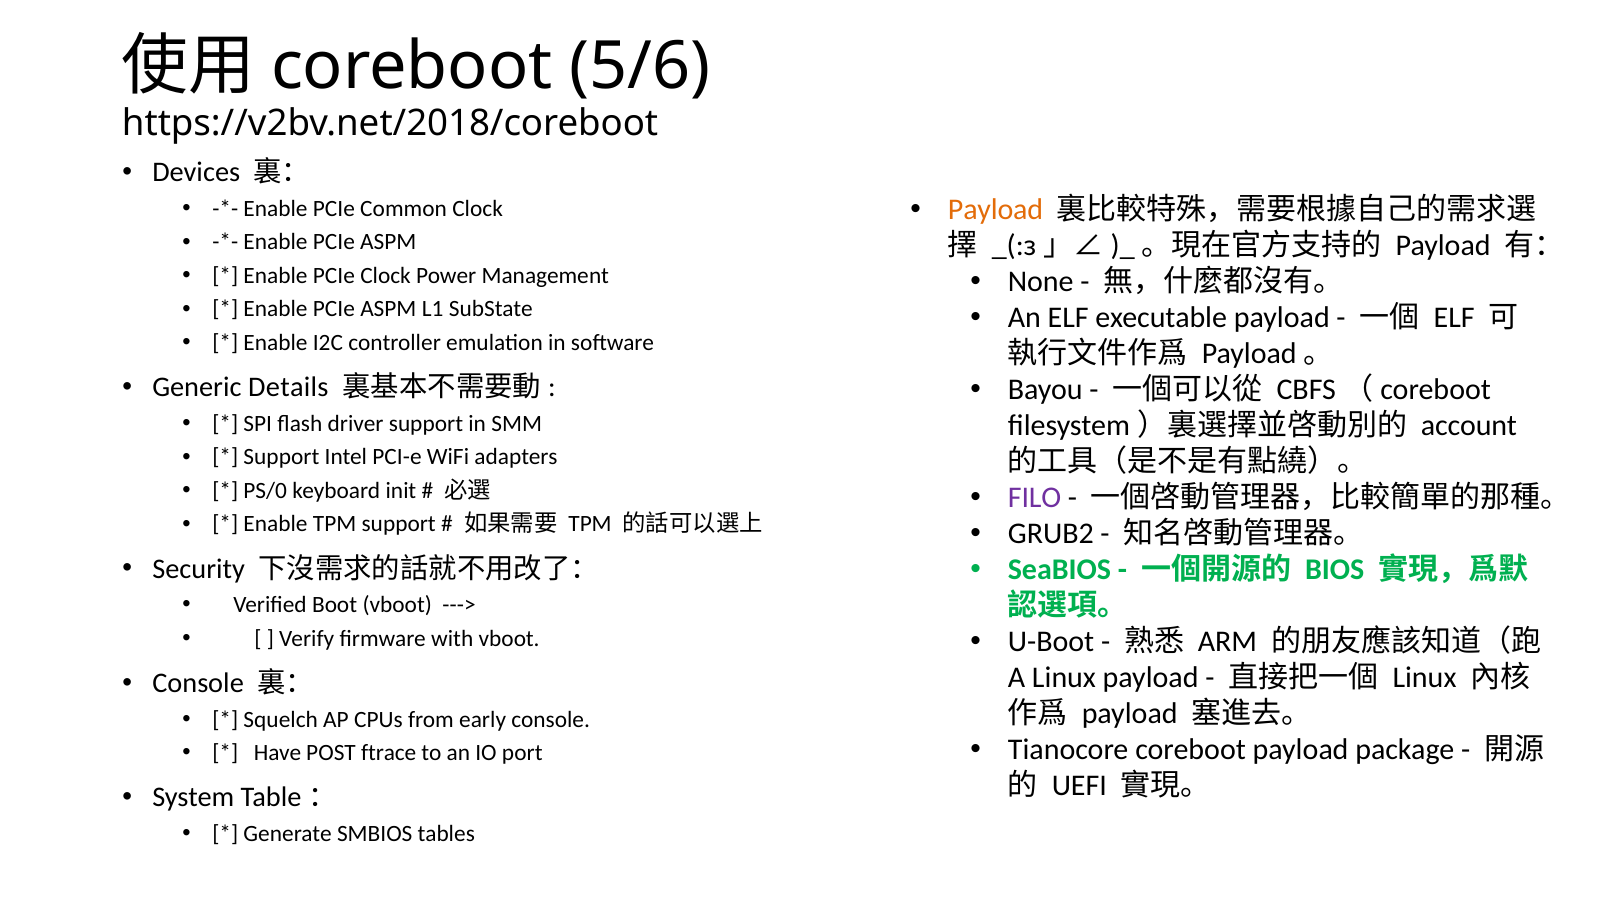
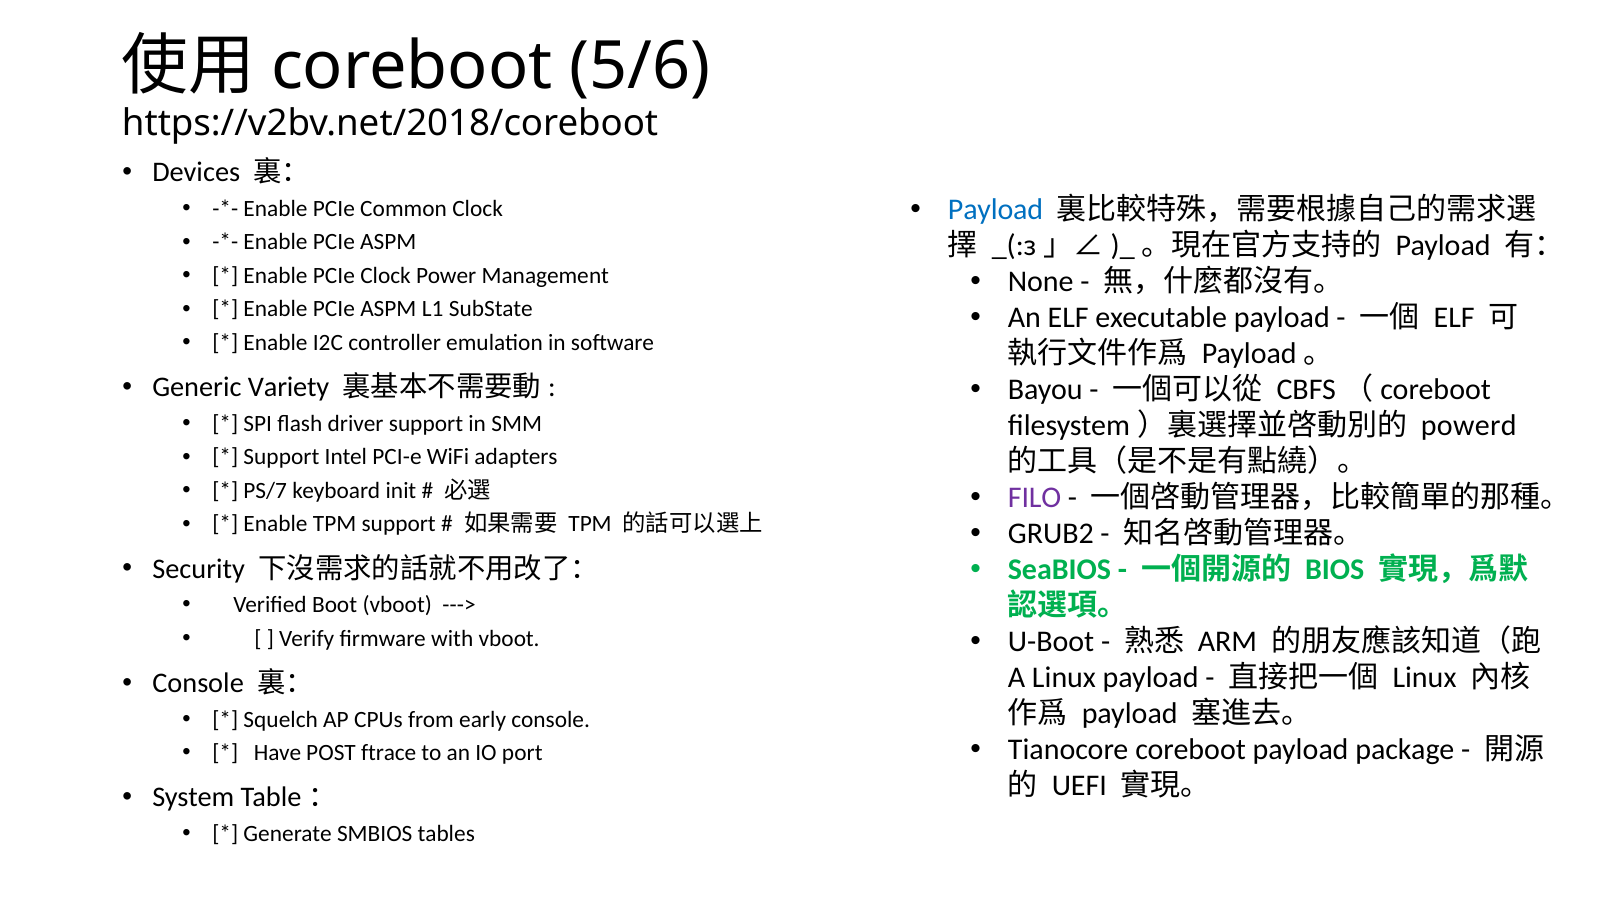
Payload colour: orange -> blue (996, 210)
Details: Details -> Variety (289, 387)
account: account -> powerd (1469, 426)
PS/0: PS/0 -> PS/7 (265, 491)
